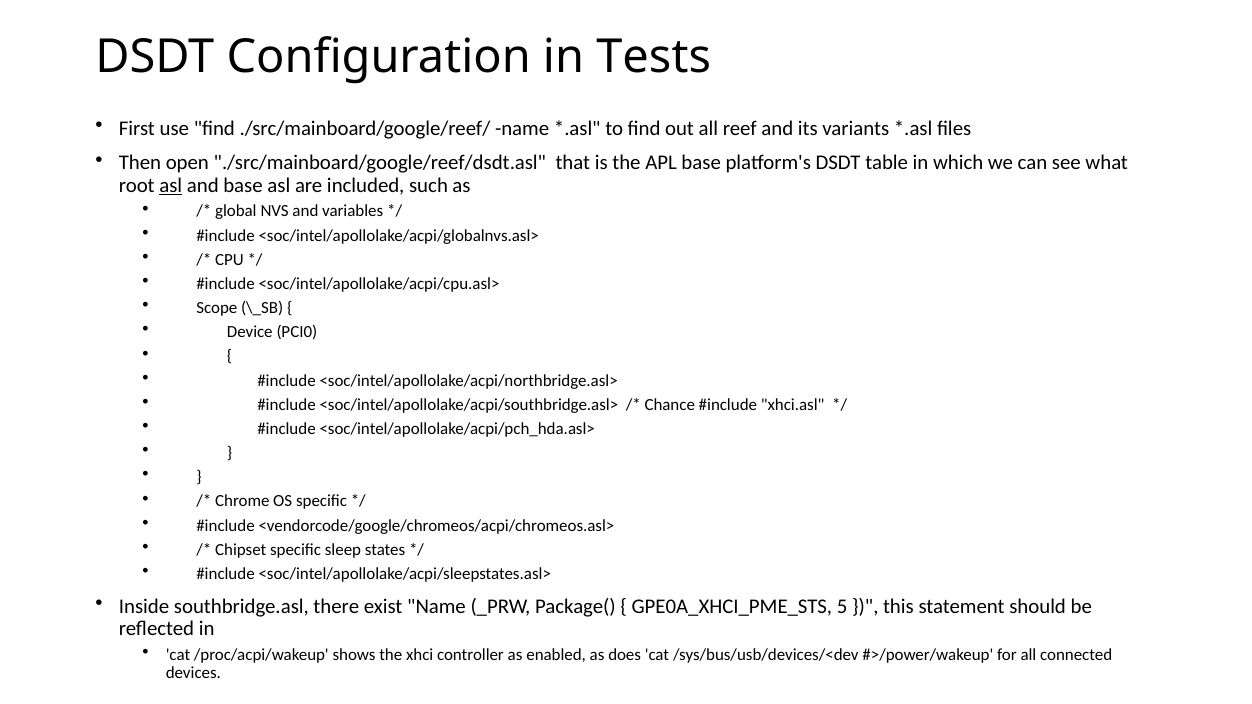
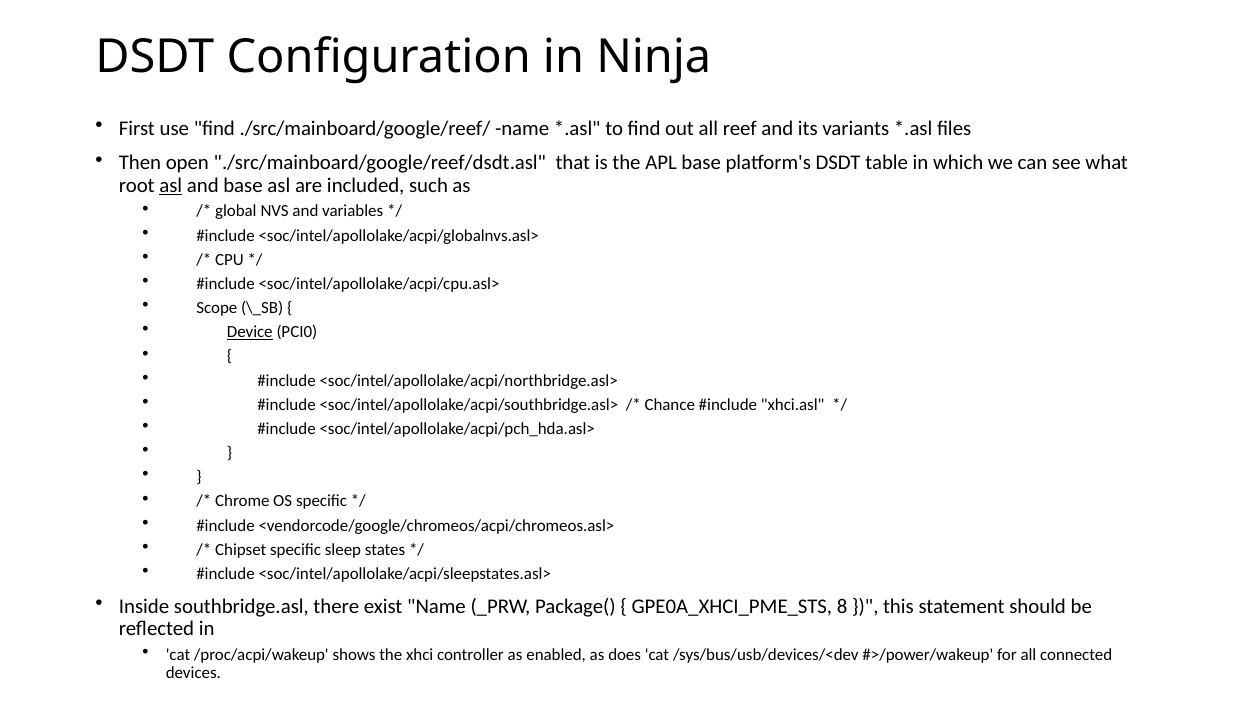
Tests: Tests -> Ninja (654, 57)
Device underline: none -> present (250, 332)
5: 5 -> 8 (842, 607)
